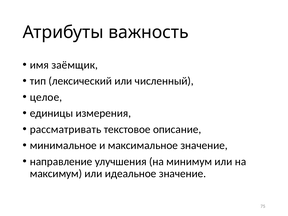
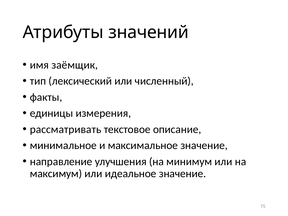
важность: важность -> значений (149, 32)
целое: целое -> факты (46, 97)
